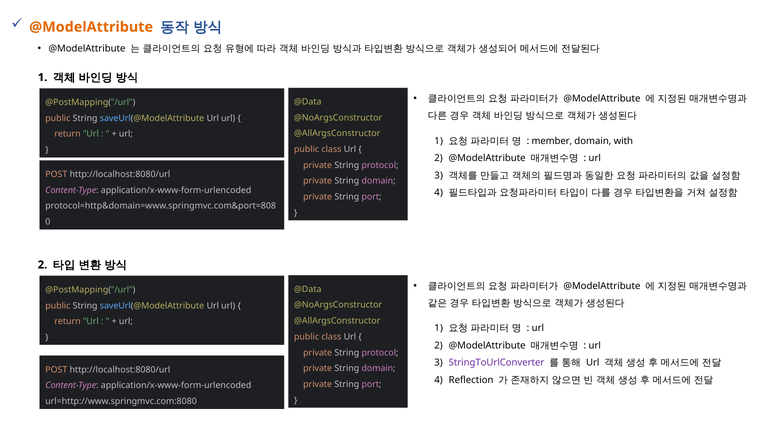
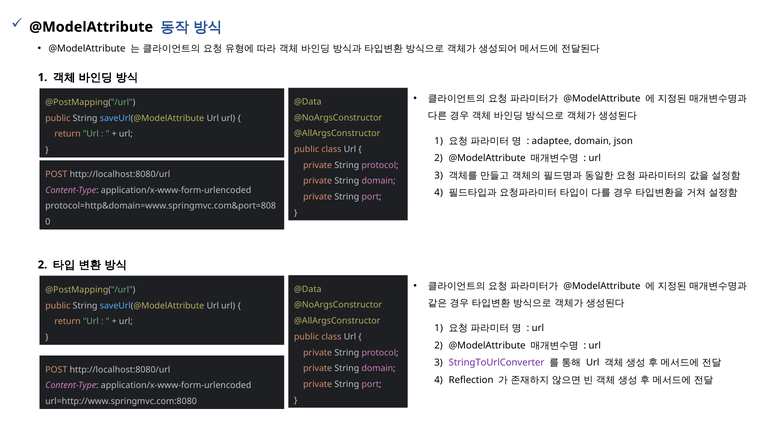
@ModelAttribute colour: orange -> black (91, 27)
member: member -> adaptee (552, 141)
with: with -> json (623, 141)
